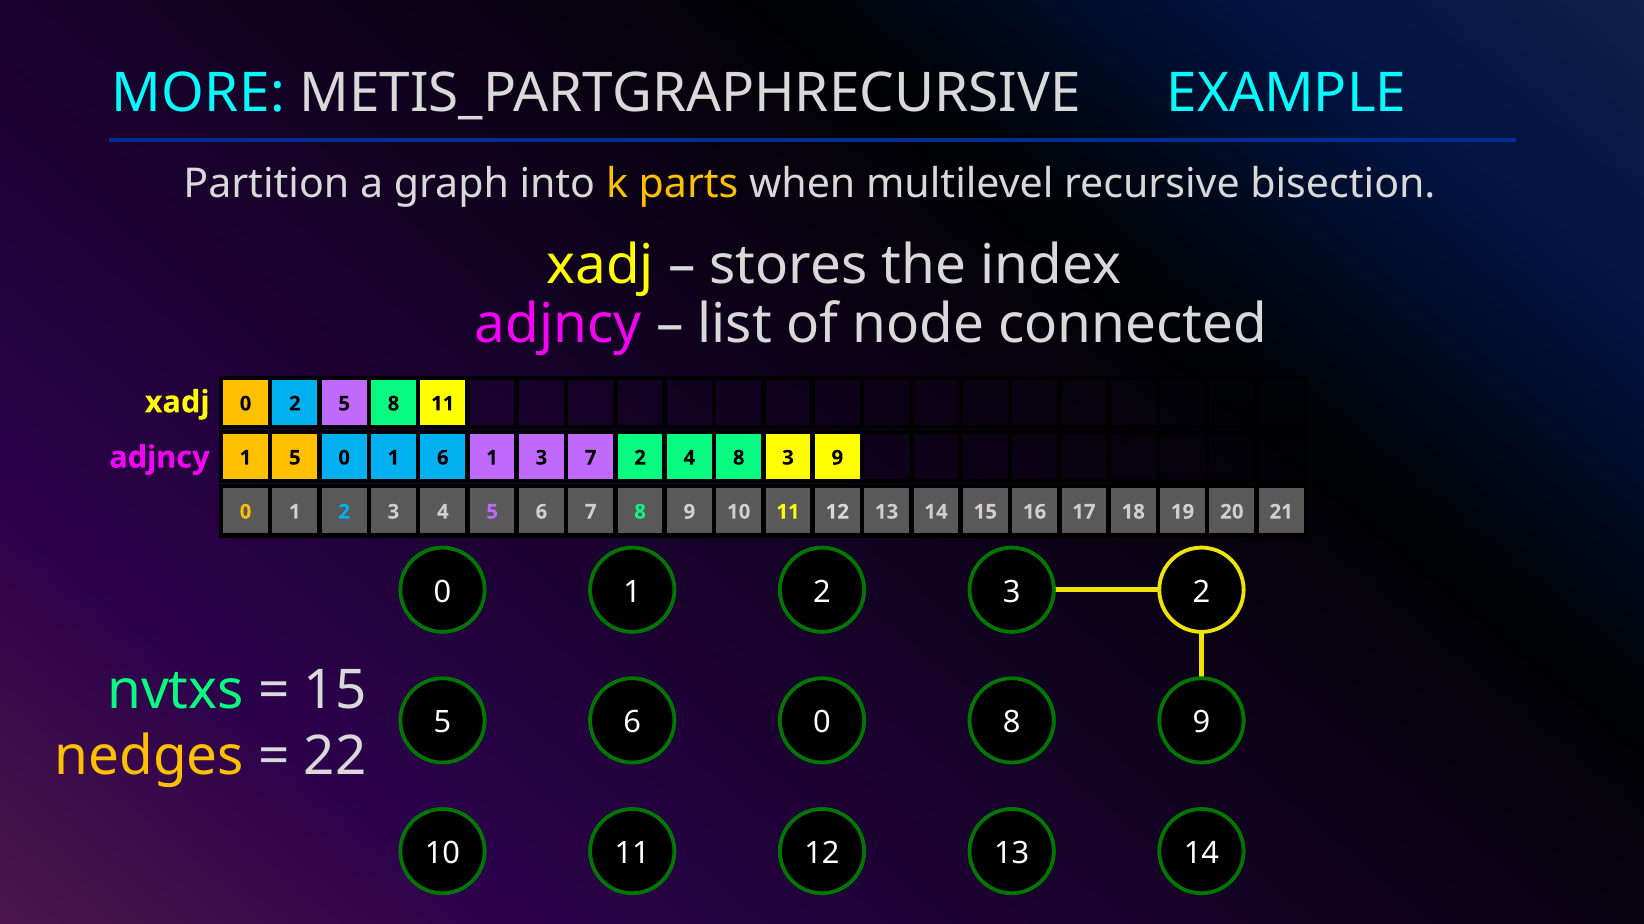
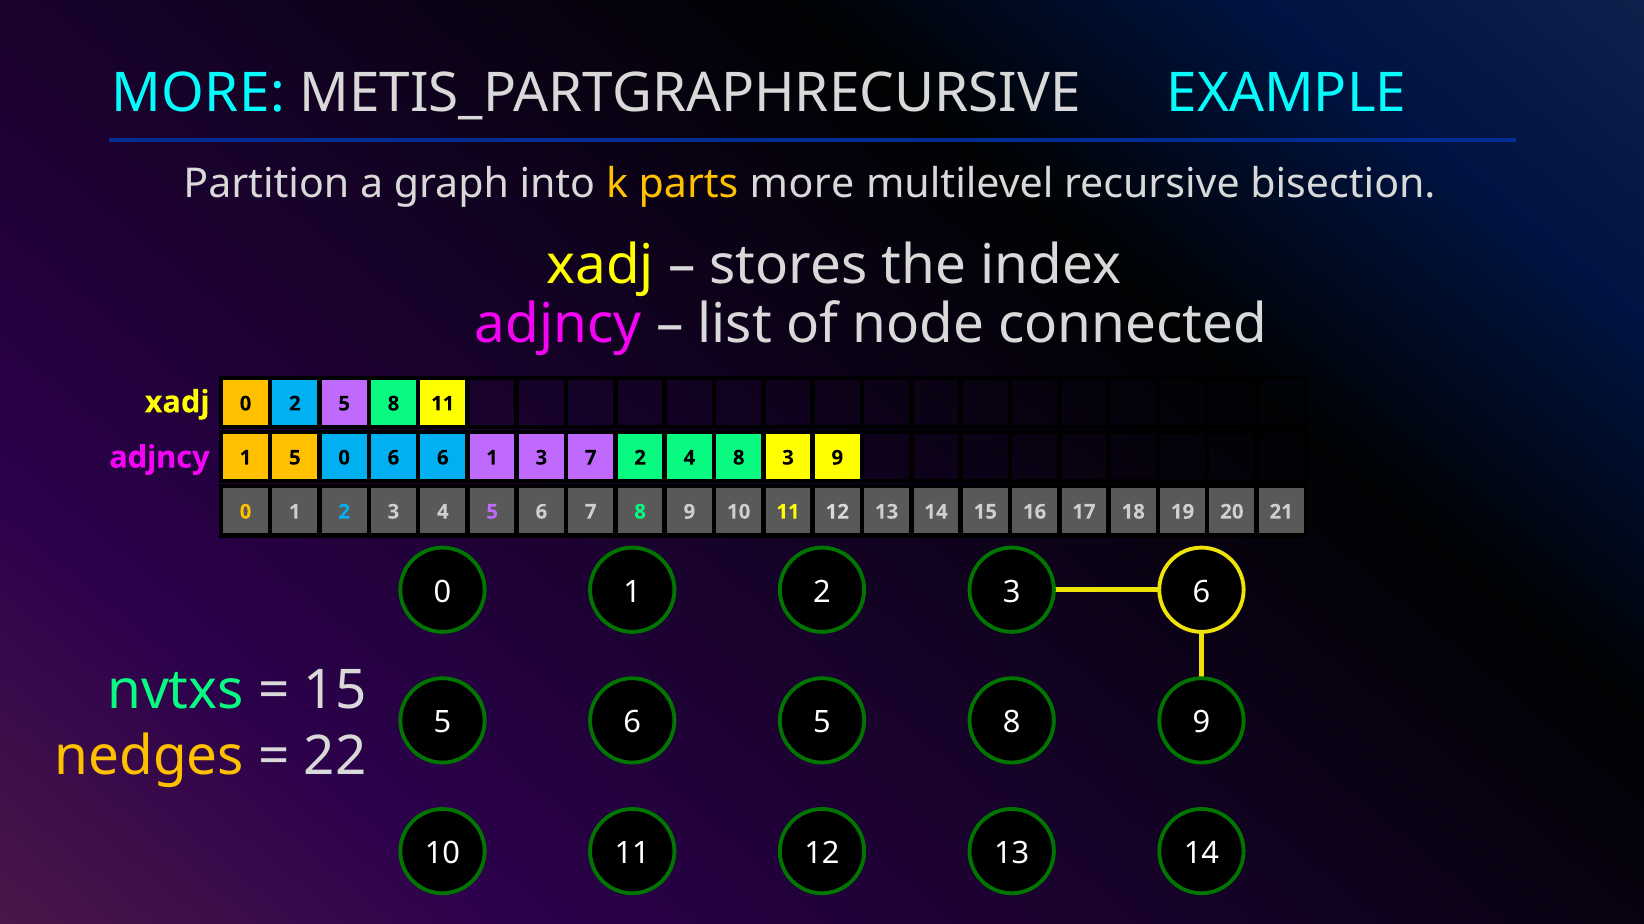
parts when: when -> more (802, 184)
5 0 1: 1 -> 6 (393, 458)
2: 2 -> 6 (1201, 592)
6 0: 0 -> 5 (822, 723)
